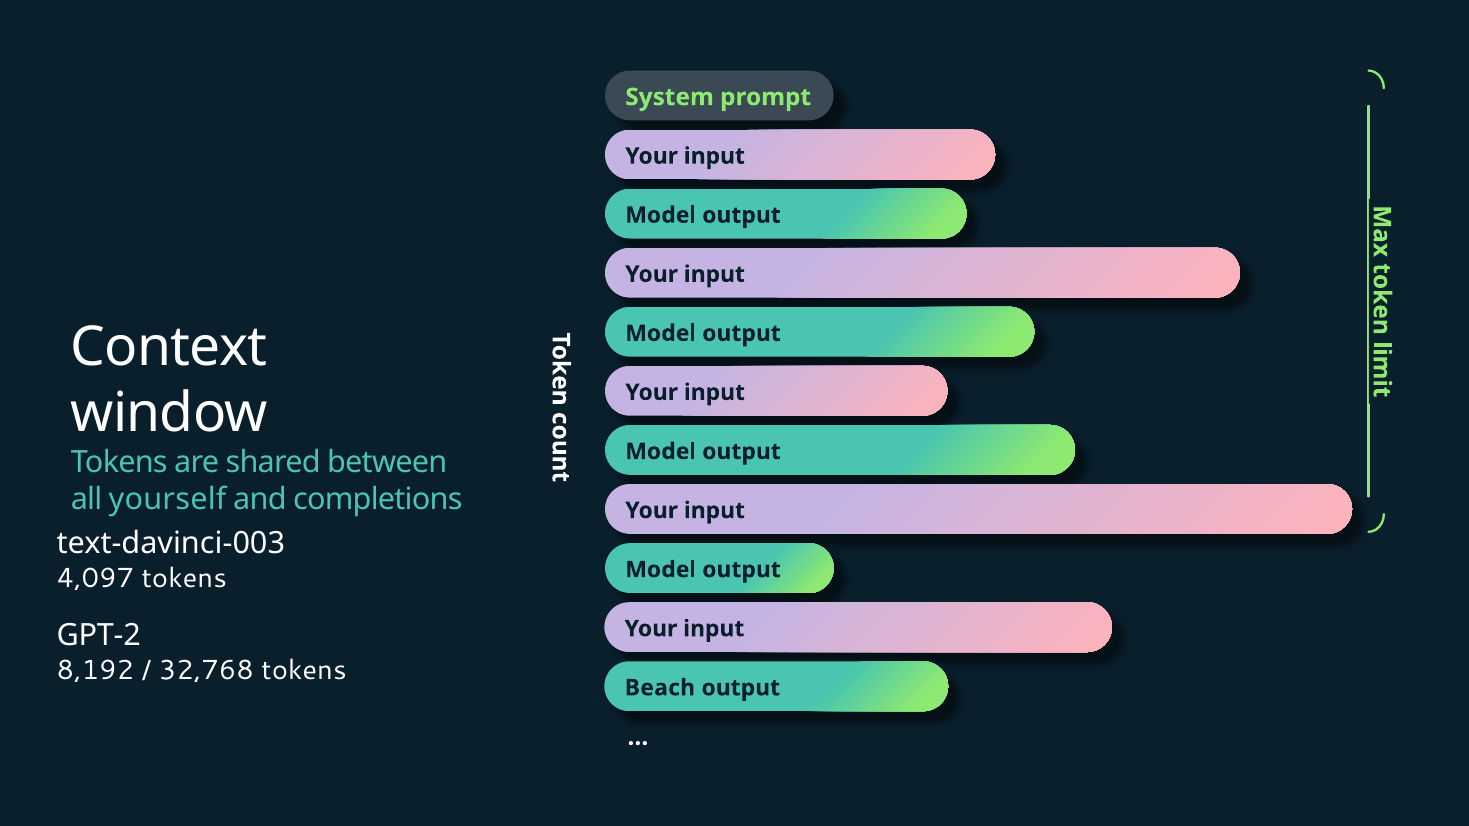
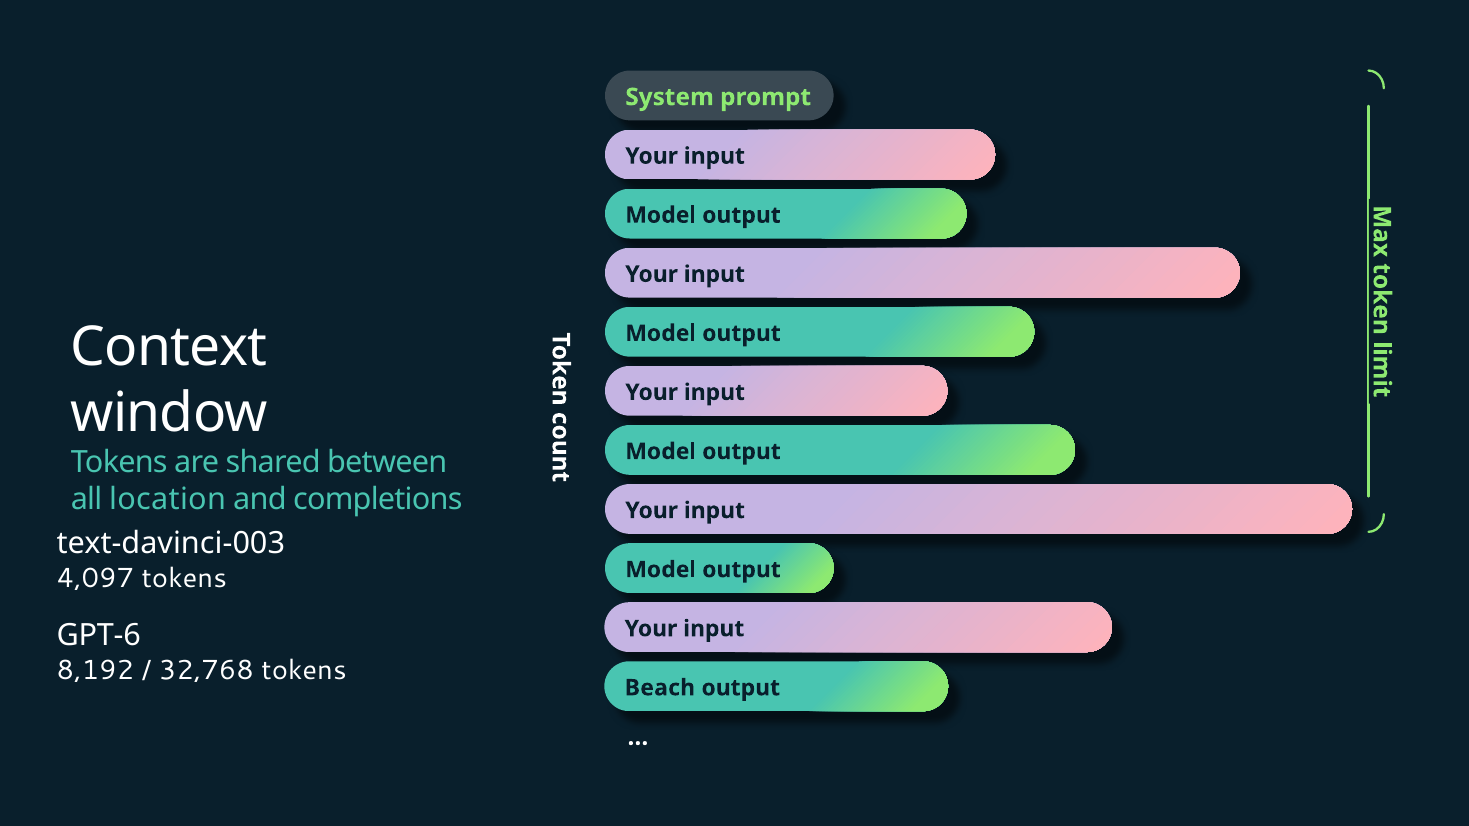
yourself: yourself -> location (168, 500)
GPT-2: GPT-2 -> GPT-6 (99, 636)
